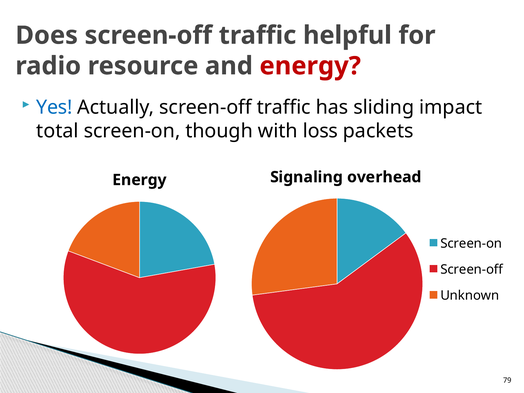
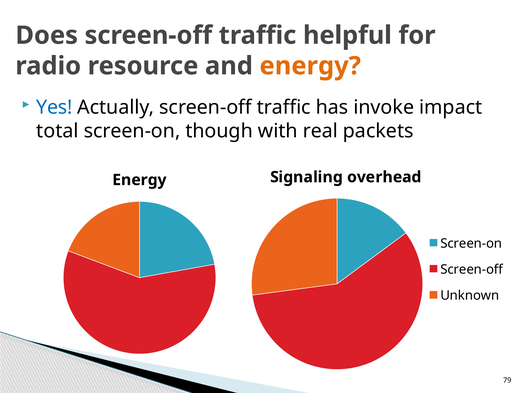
energy colour: red -> orange (310, 66)
sliding: sliding -> invoke (384, 107)
loss: loss -> real (320, 131)
